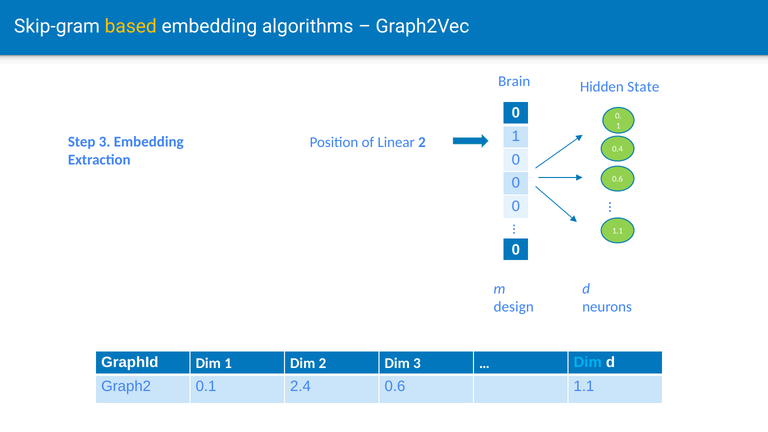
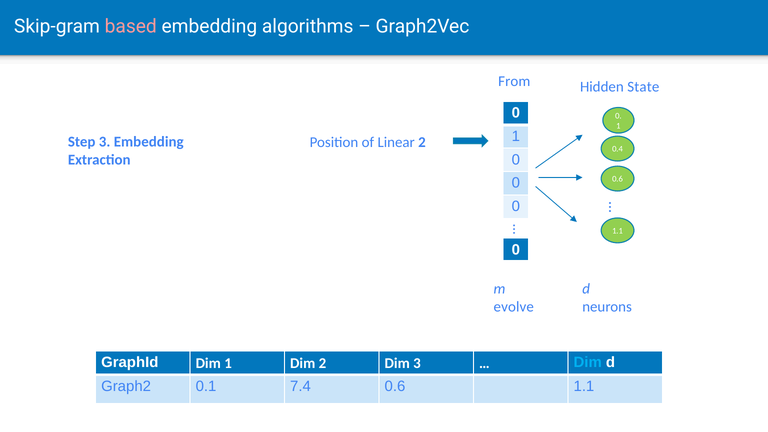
based colour: yellow -> pink (131, 26)
Brain: Brain -> From (514, 81)
design: design -> evolve (514, 307)
2.4: 2.4 -> 7.4 (300, 386)
